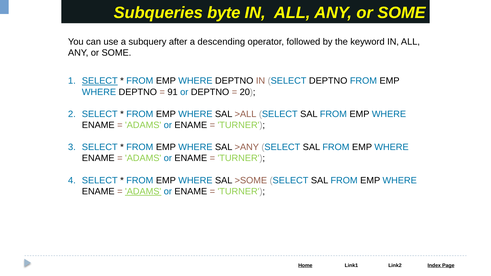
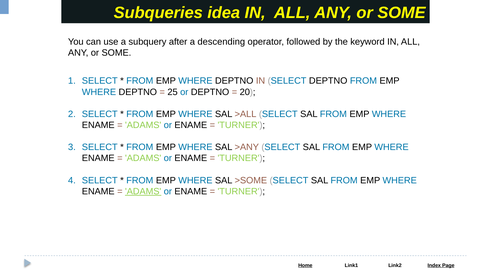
byte: byte -> idea (224, 13)
SELECT underline: present -> none (100, 81)
91: 91 -> 25 (173, 92)
